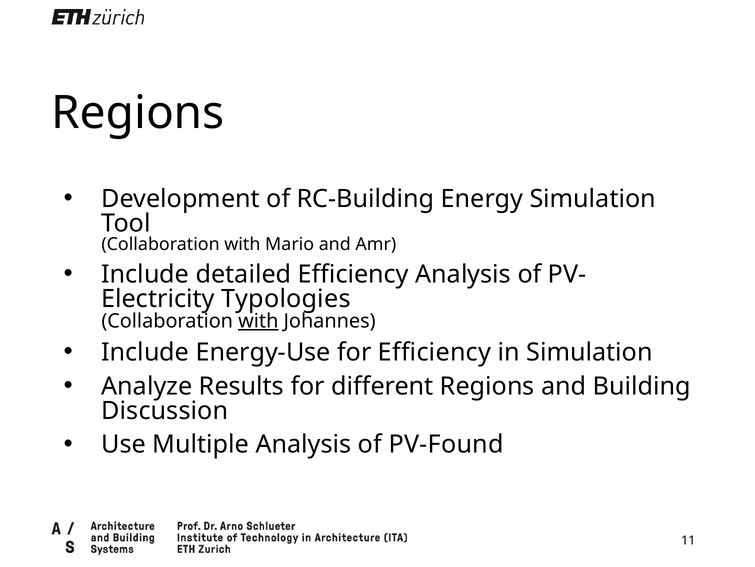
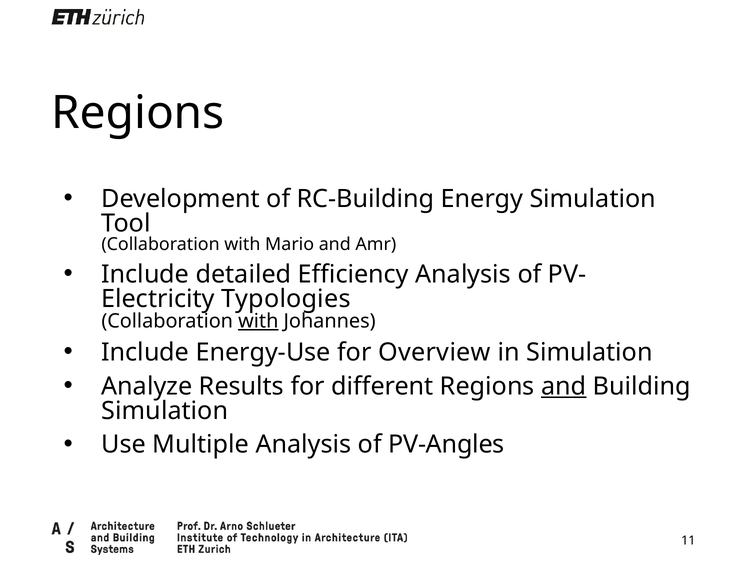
for Efficiency: Efficiency -> Overview (434, 352)
and underline: none -> present (564, 386)
Discussion: Discussion -> Simulation (165, 410)
PV-Found: PV-Found -> PV-Angles (446, 444)
